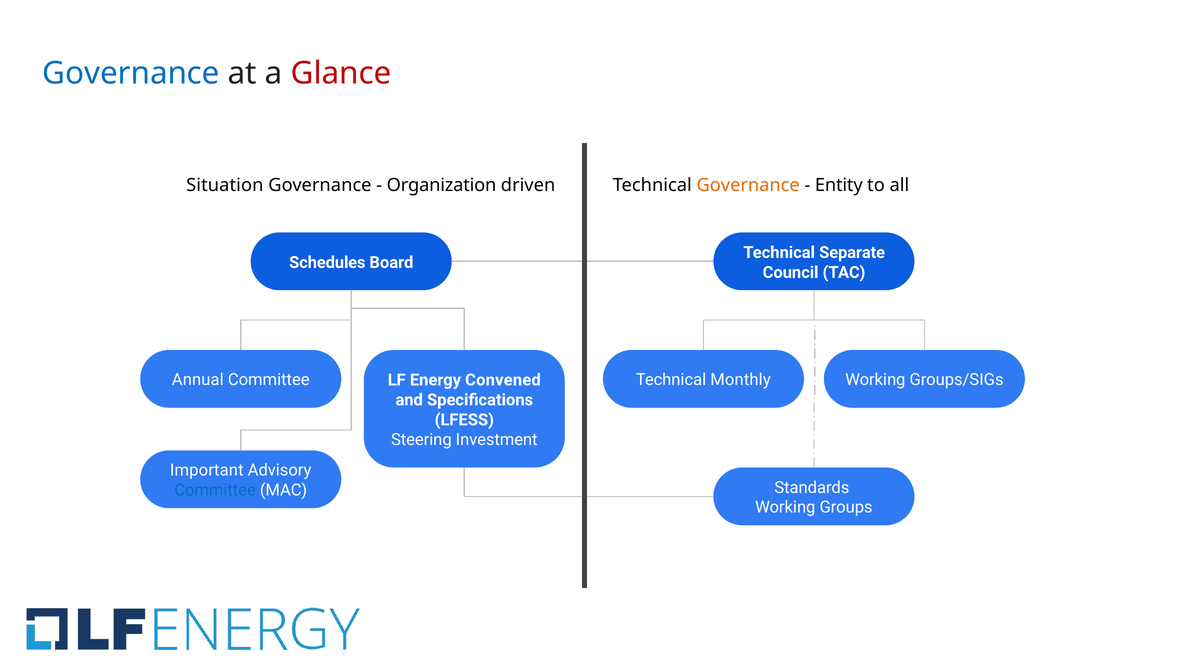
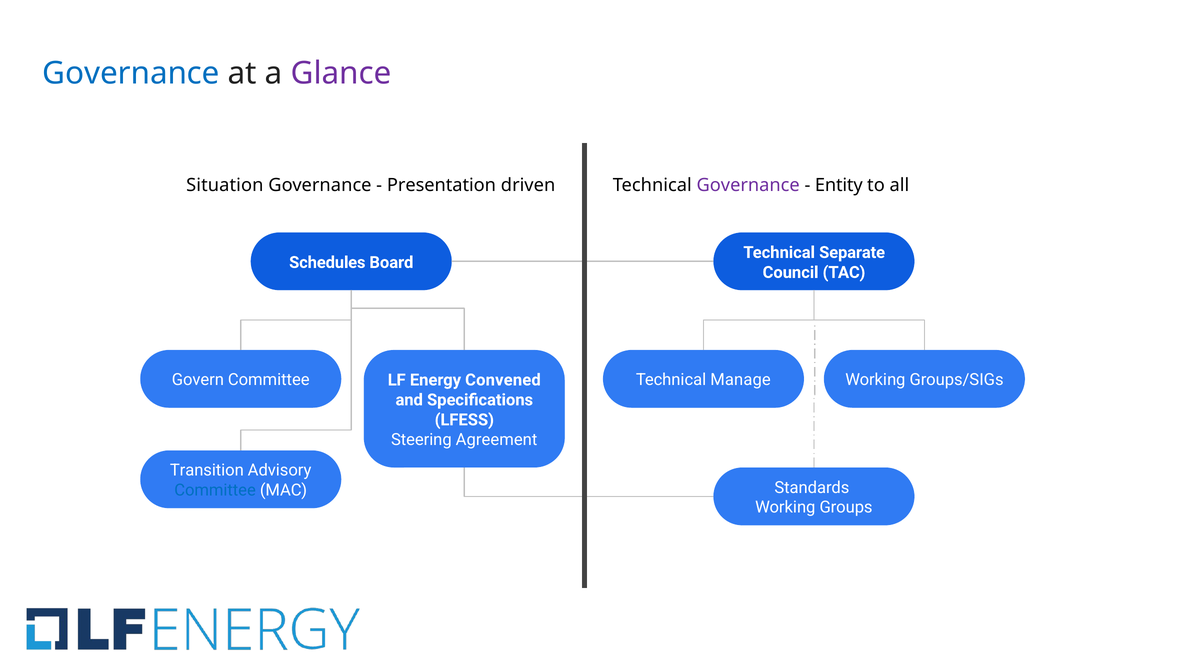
Glance colour: red -> purple (341, 73)
Organization: Organization -> Presentation (441, 185)
Governance colour: orange -> purple (748, 185)
Annual: Annual -> Govern (198, 380)
Monthly: Monthly -> Manage (741, 380)
Investment: Investment -> Agreement (497, 440)
Important: Important -> Transition (207, 471)
